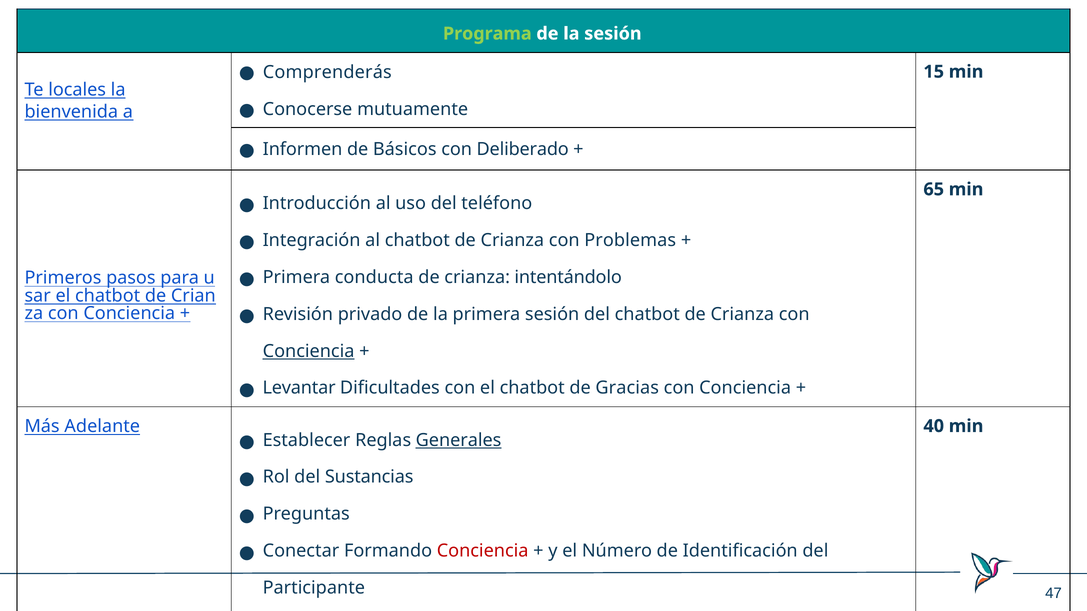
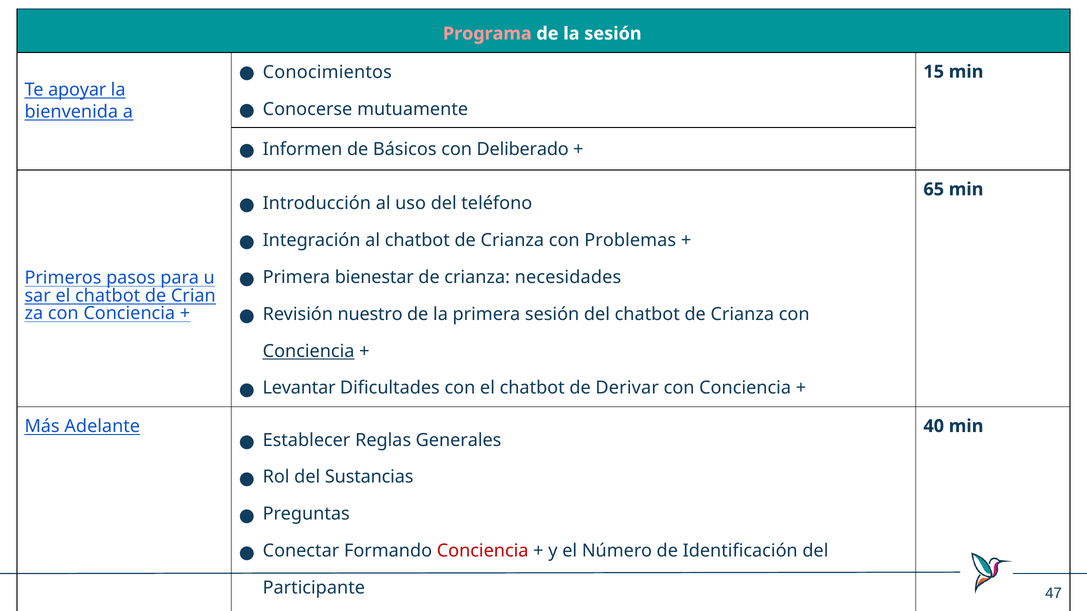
Programa colour: light green -> pink (487, 34)
Comprenderás: Comprenderás -> Conocimientos (327, 72)
locales: locales -> apoyar (77, 90)
conducta: conducta -> bienestar (374, 277)
intentándolo: intentándolo -> necesidades (568, 277)
privado: privado -> nuestro (370, 314)
Gracias: Gracias -> Derivar (627, 388)
Generales underline: present -> none (459, 440)
